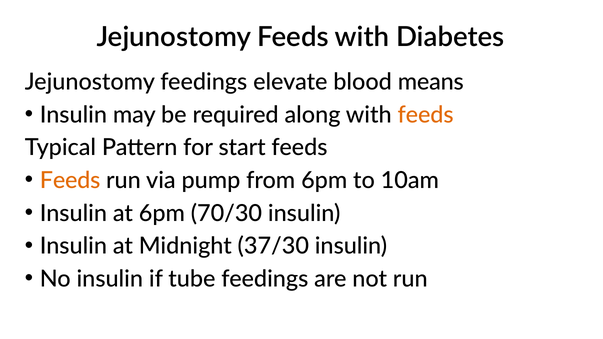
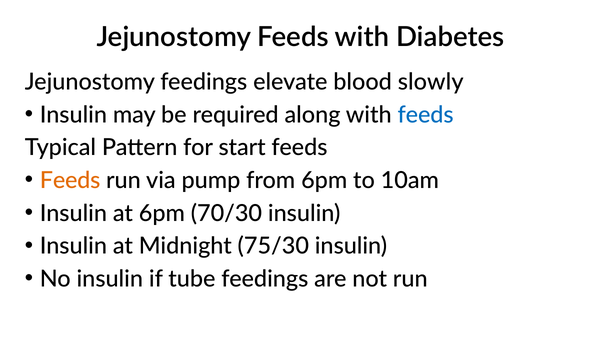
means: means -> slowly (431, 82)
feeds colour: orange -> blue (426, 115)
37/30: 37/30 -> 75/30 (273, 246)
